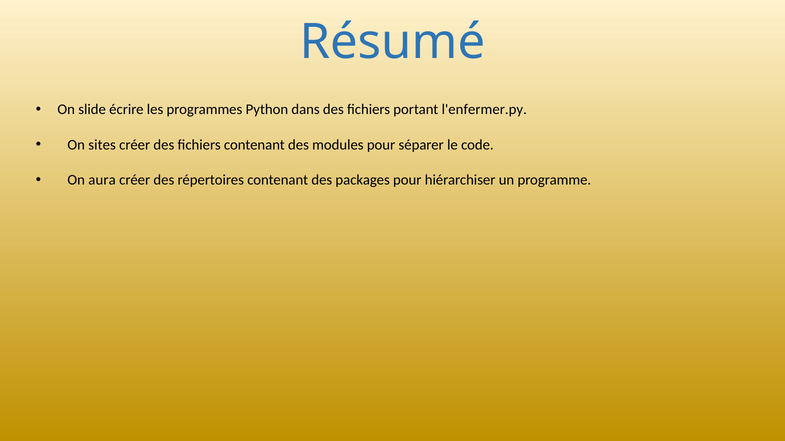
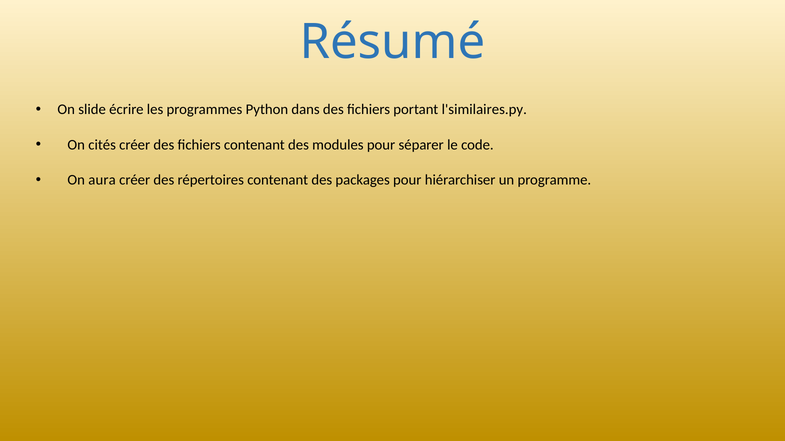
l'enfermer.py: l'enfermer.py -> l'similaires.py (484, 110)
sites: sites -> cités (102, 145)
